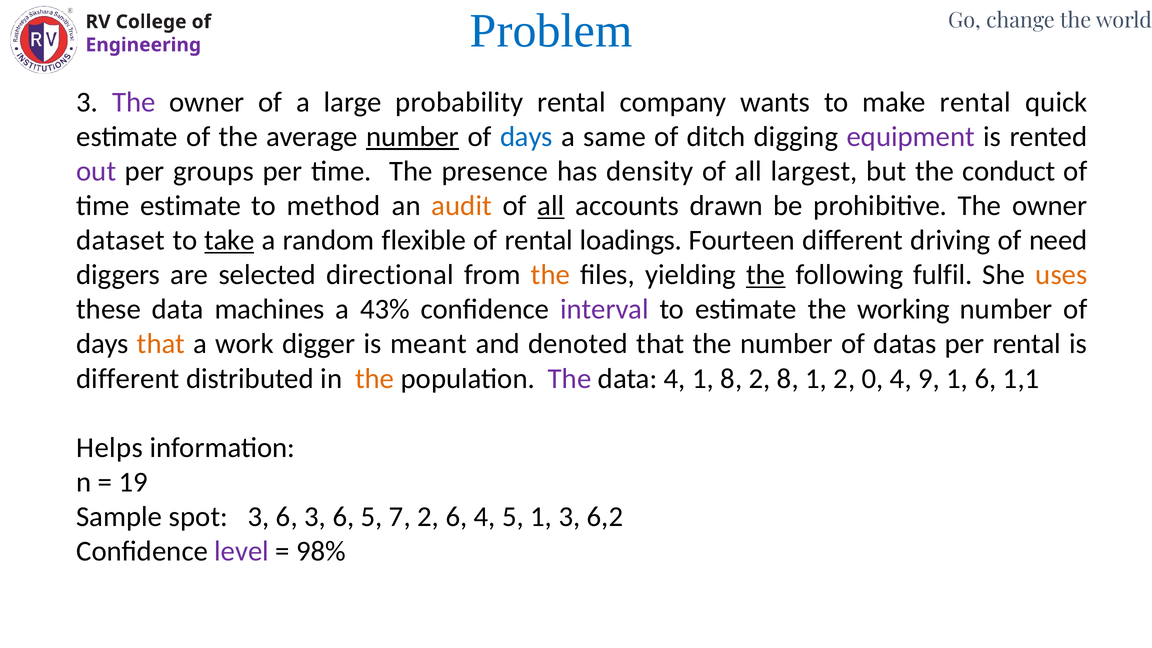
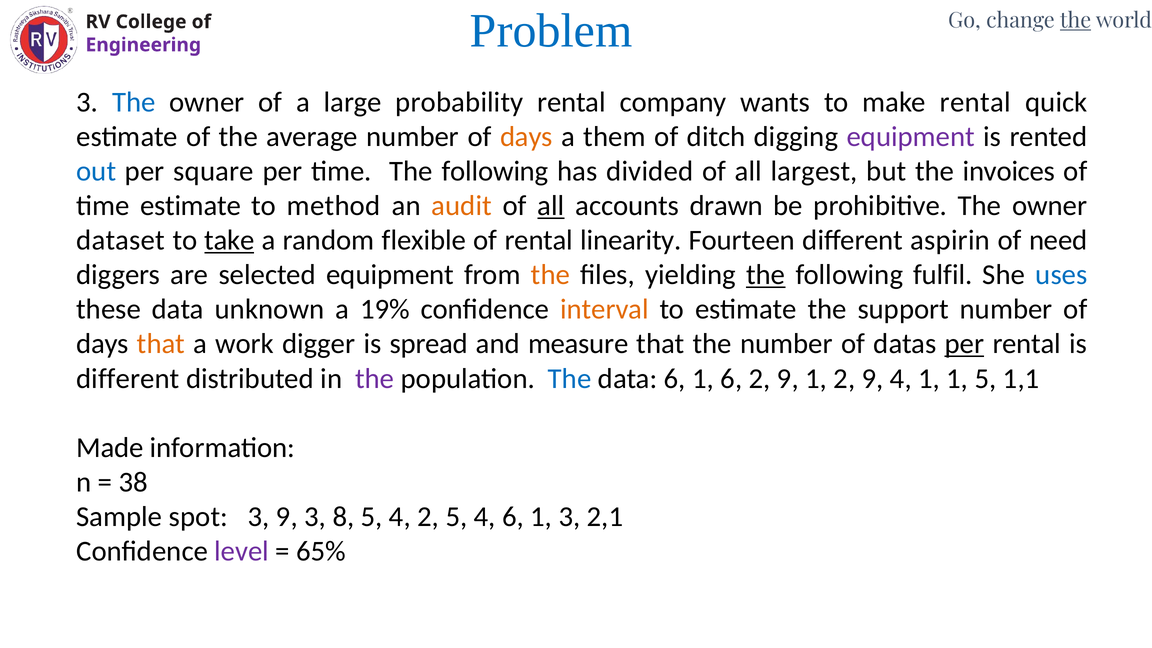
the underline: none -> present (1076, 21)
The colour: purple -> blue (134, 102)
number underline: present -> none (413, 137)
days colour: blue -> orange (526, 137)
same: same -> them (615, 137)
out colour: purple -> blue (96, 171)
groups: groups -> square (214, 171)
time The presence: presence -> following (495, 171)
density: density -> divided (650, 171)
conduct: conduct -> invoices (1009, 171)
loadings: loadings -> linearity (631, 240)
driving: driving -> aspirin (950, 240)
selected directional: directional -> equipment (390, 275)
uses colour: orange -> blue (1061, 275)
machines: machines -> unknown (269, 309)
43%: 43% -> 19% (385, 309)
interval colour: purple -> orange (605, 309)
working: working -> support (903, 309)
meant: meant -> spread (429, 344)
denoted: denoted -> measure (578, 344)
per underline: none -> present (964, 344)
the colour: orange -> purple (375, 379)
The colour: purple -> blue (570, 379)
data 4: 4 -> 6 (675, 379)
1 8: 8 -> 6 (731, 379)
8: 8 -> 9 (788, 379)
1 2 0: 0 -> 9 (873, 379)
4 9: 9 -> 1 (929, 379)
1 6: 6 -> 5 (986, 379)
Helps: Helps -> Made (110, 448)
19: 19 -> 38 (133, 482)
6: 6 -> 9 (287, 517)
6: 6 -> 8 (343, 517)
7: 7 -> 4 (400, 517)
2 6: 6 -> 5 (456, 517)
4 5: 5 -> 6 (513, 517)
6,2: 6,2 -> 2,1 (605, 517)
98%: 98% -> 65% (321, 551)
